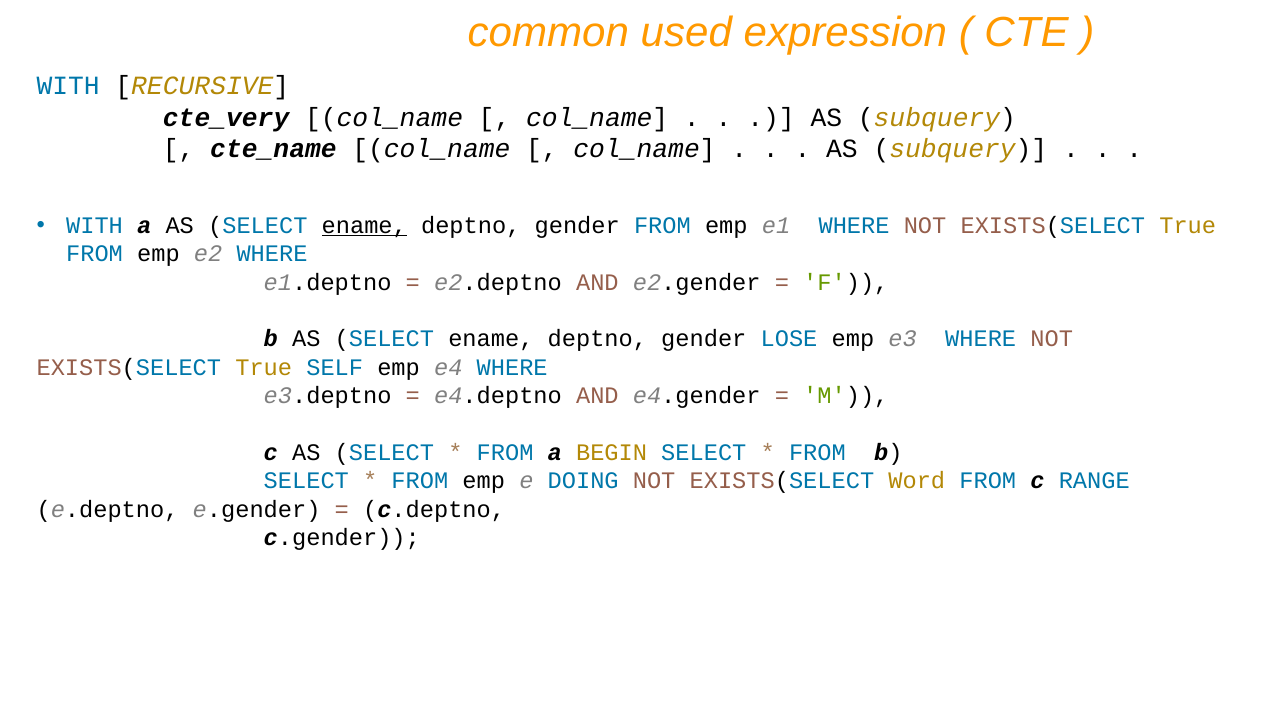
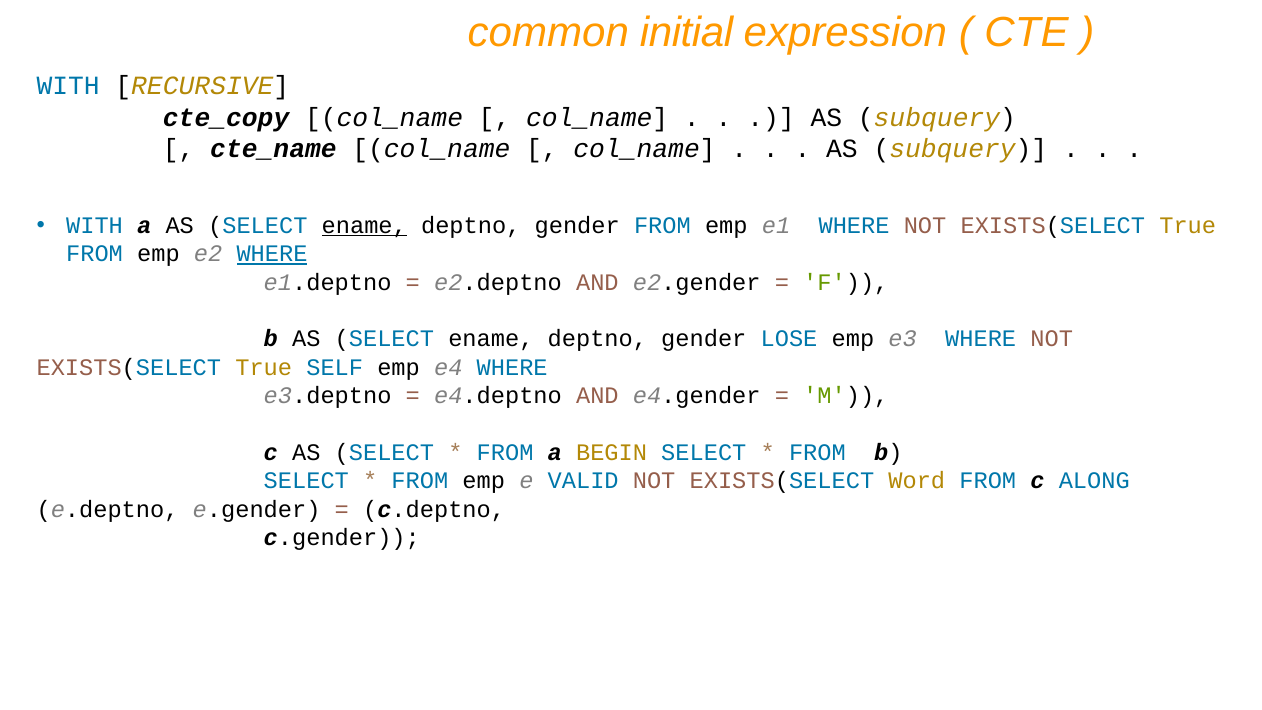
used: used -> initial (686, 33)
cte_very: cte_very -> cte_copy (226, 117)
WHERE underline: none -> present (272, 254)
DOING: DOING -> VALID (583, 481)
RANGE: RANGE -> ALONG (1094, 481)
